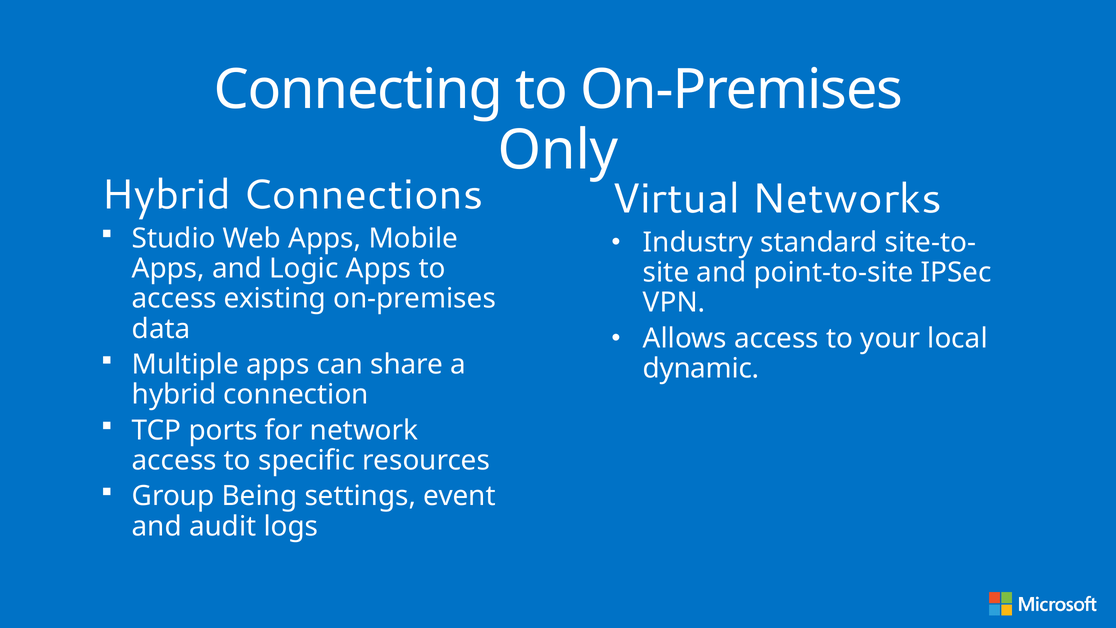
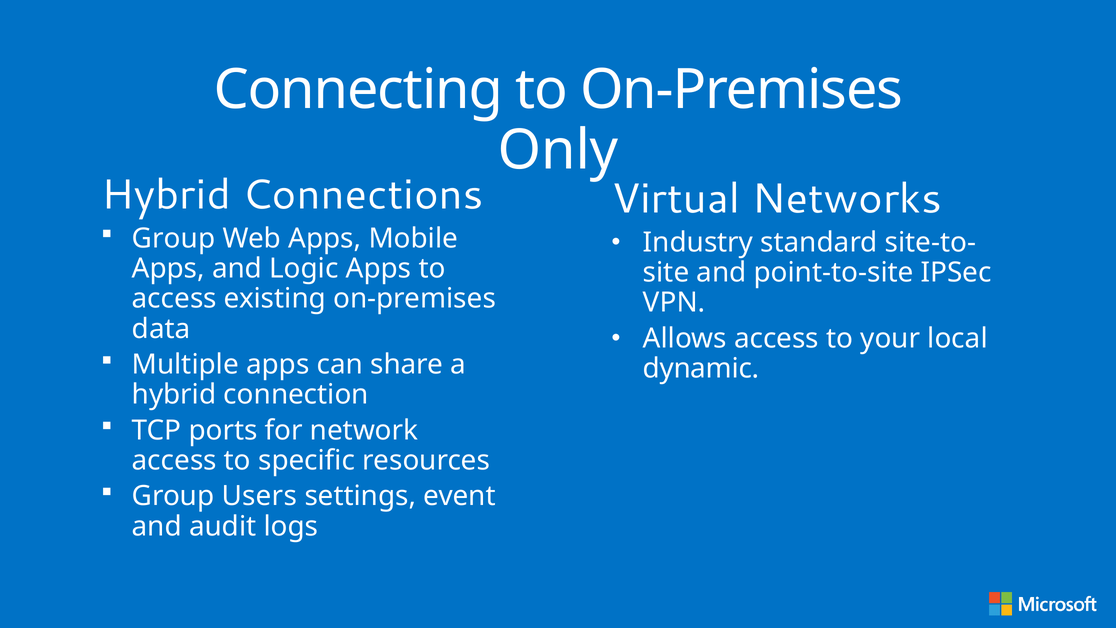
Studio: Studio -> Group (174, 238)
Being: Being -> Users (259, 496)
